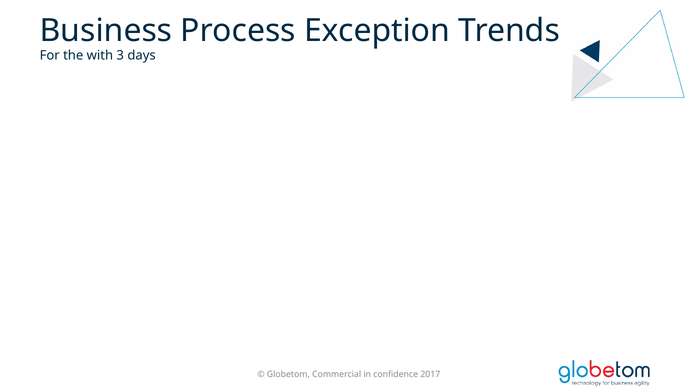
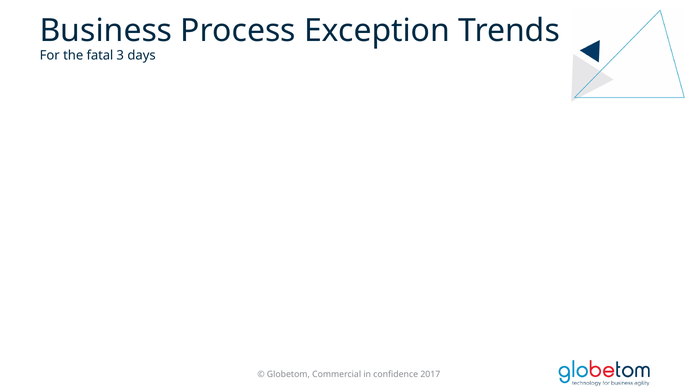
with: with -> fatal (100, 55)
